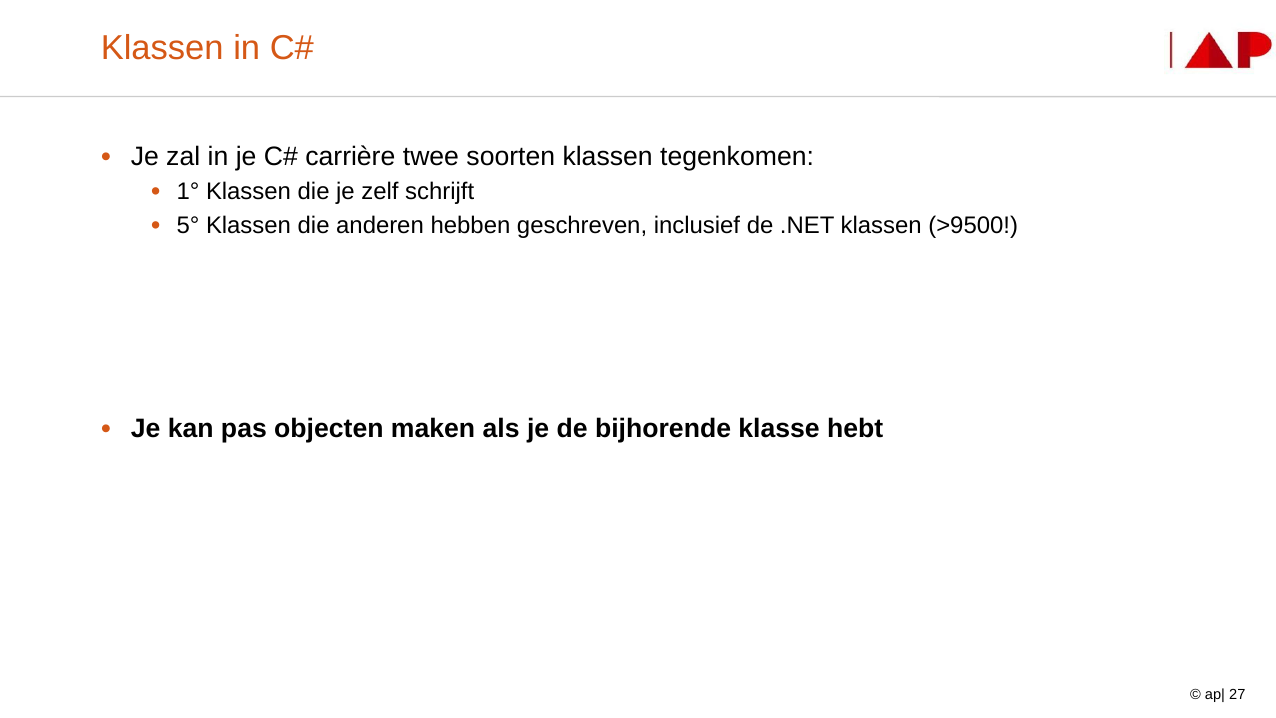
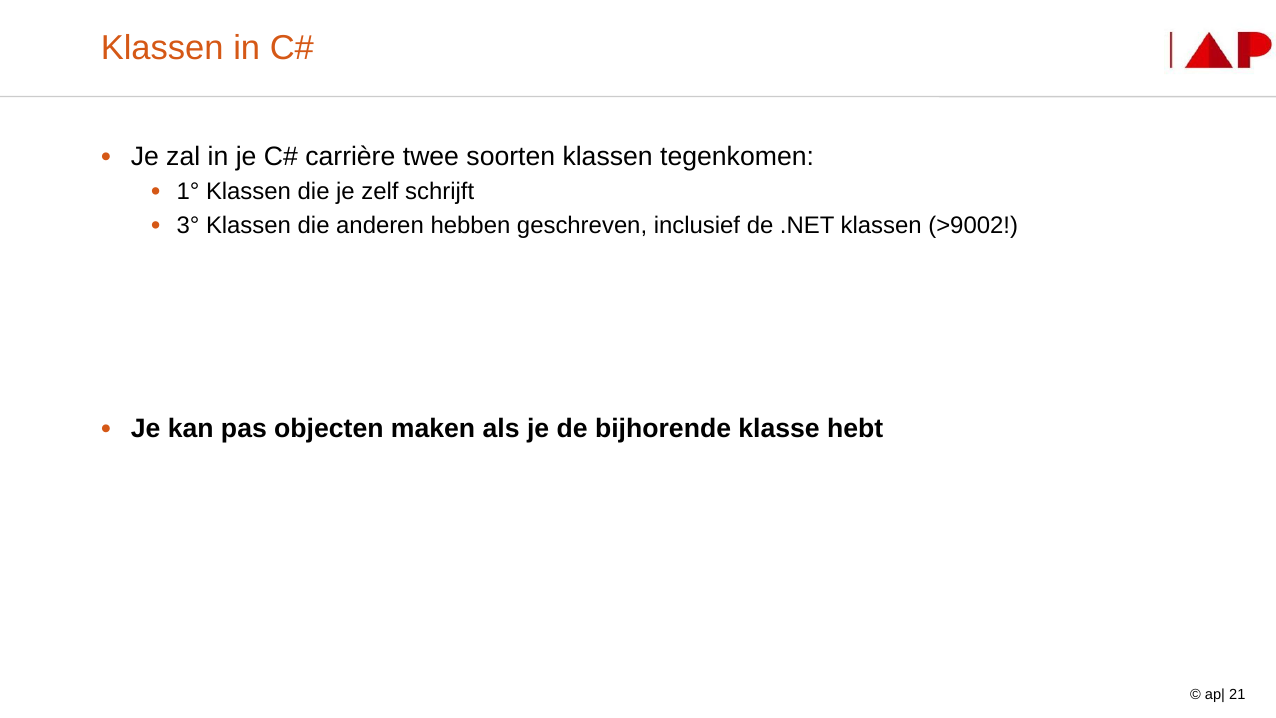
5°: 5° -> 3° (188, 225)
>9500: >9500 -> >9002 (973, 225)
27: 27 -> 21 (1237, 695)
